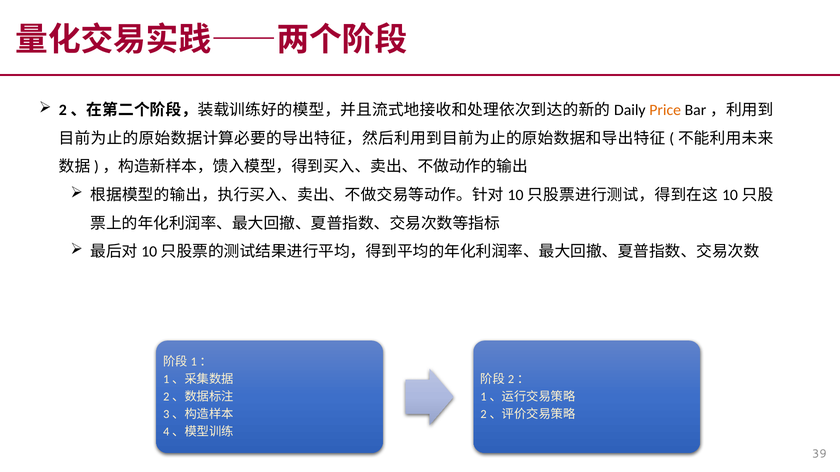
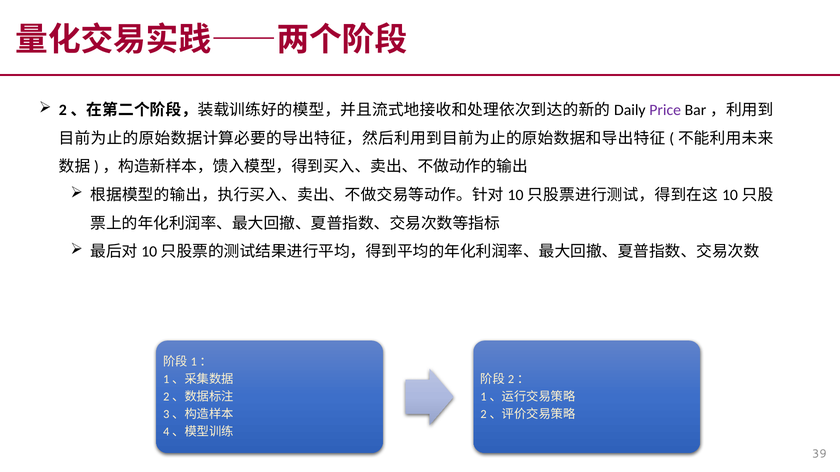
Price colour: orange -> purple (665, 110)
